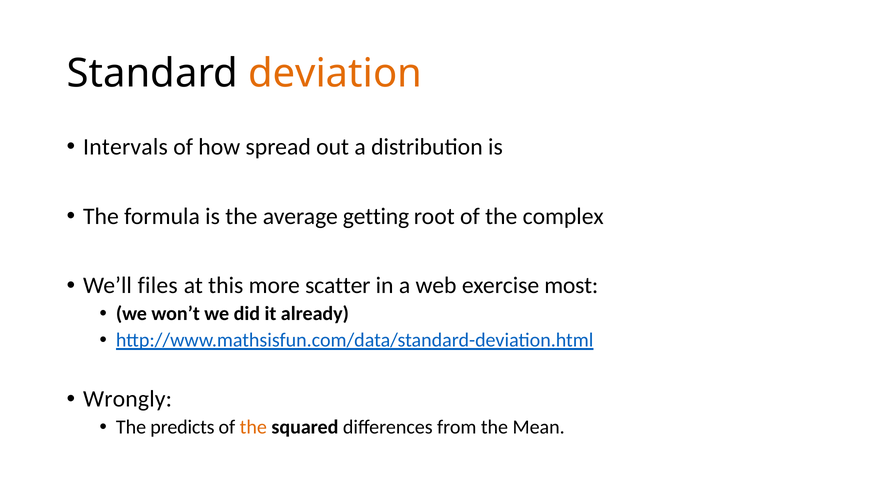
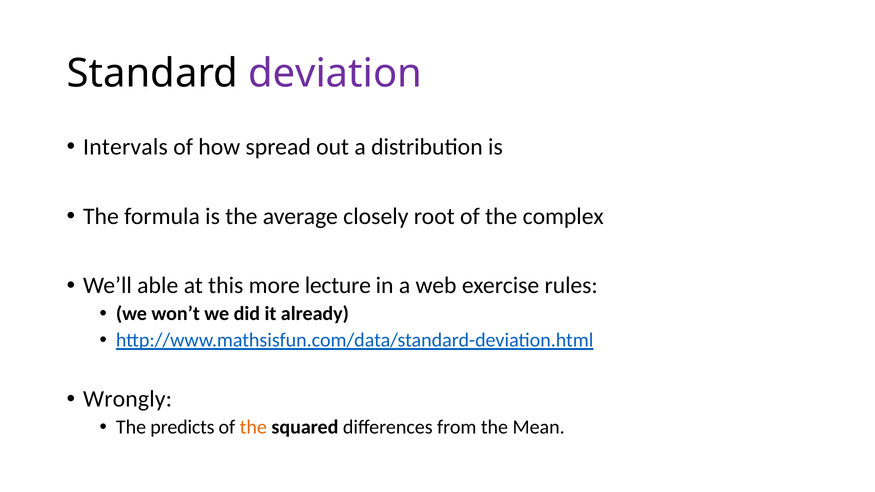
deviation colour: orange -> purple (335, 74)
getting: getting -> closely (376, 216)
files: files -> able (158, 286)
scatter: scatter -> lecture (338, 286)
most: most -> rules (571, 286)
